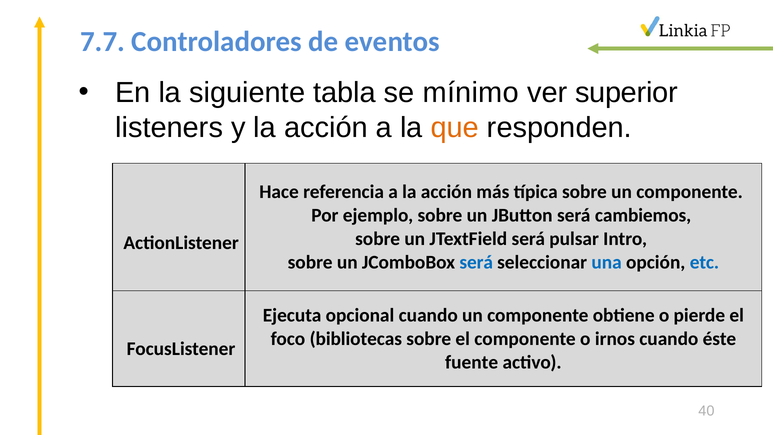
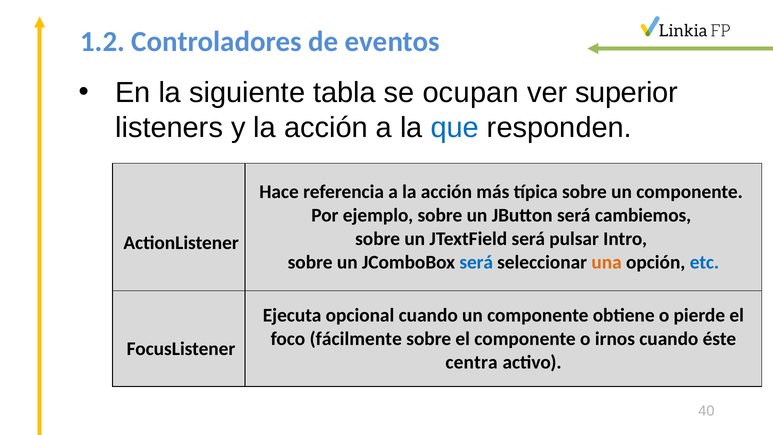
7.7: 7.7 -> 1.2 (103, 42)
mínimo: mínimo -> ocupan (471, 93)
que colour: orange -> blue (455, 128)
una colour: blue -> orange (607, 262)
bibliotecas: bibliotecas -> fácilmente (356, 339)
fuente: fuente -> centra (472, 362)
